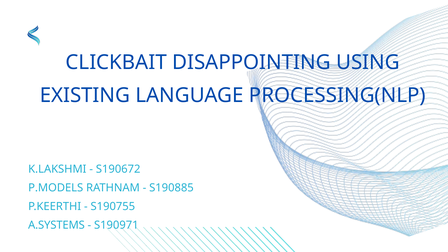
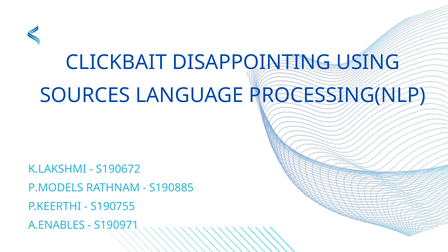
EXISTING: EXISTING -> SOURCES (85, 95)
A.SYSTEMS: A.SYSTEMS -> A.ENABLES (56, 225)
